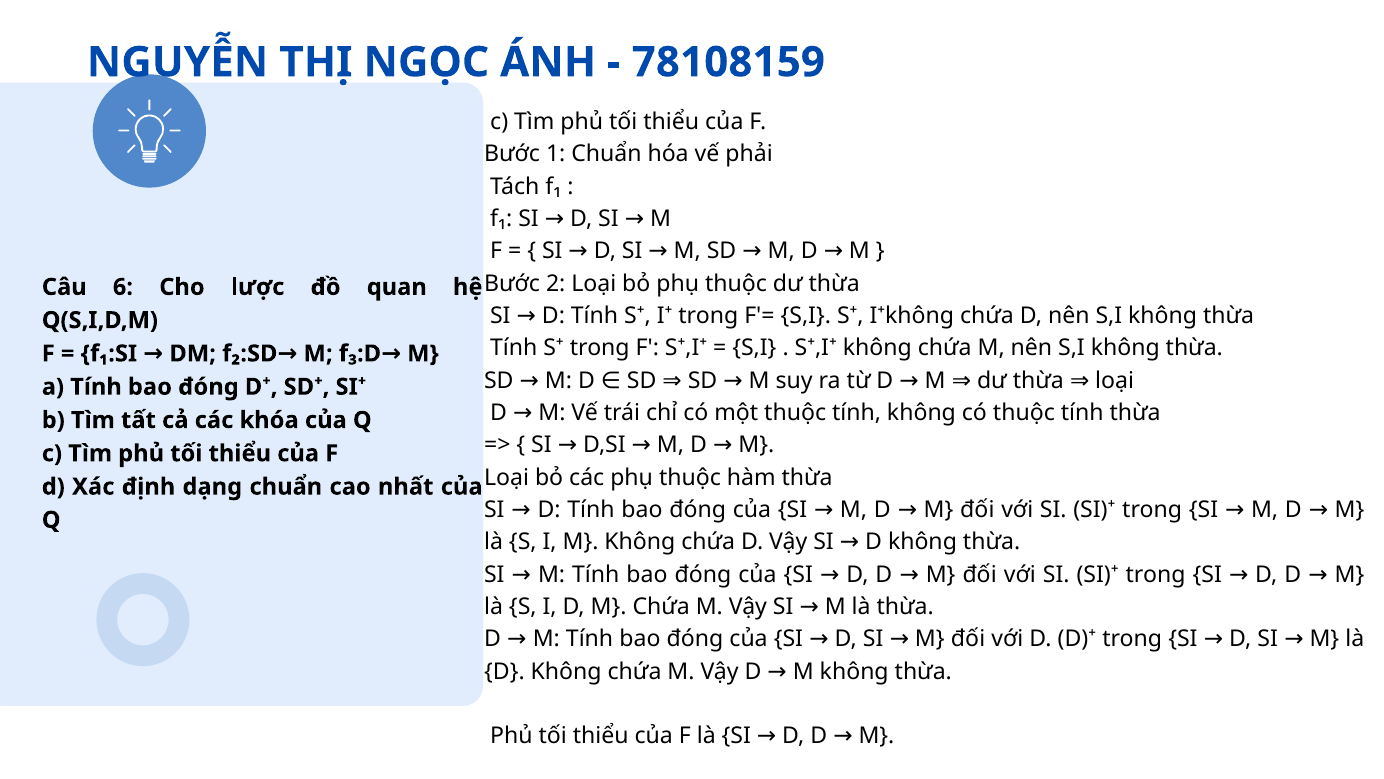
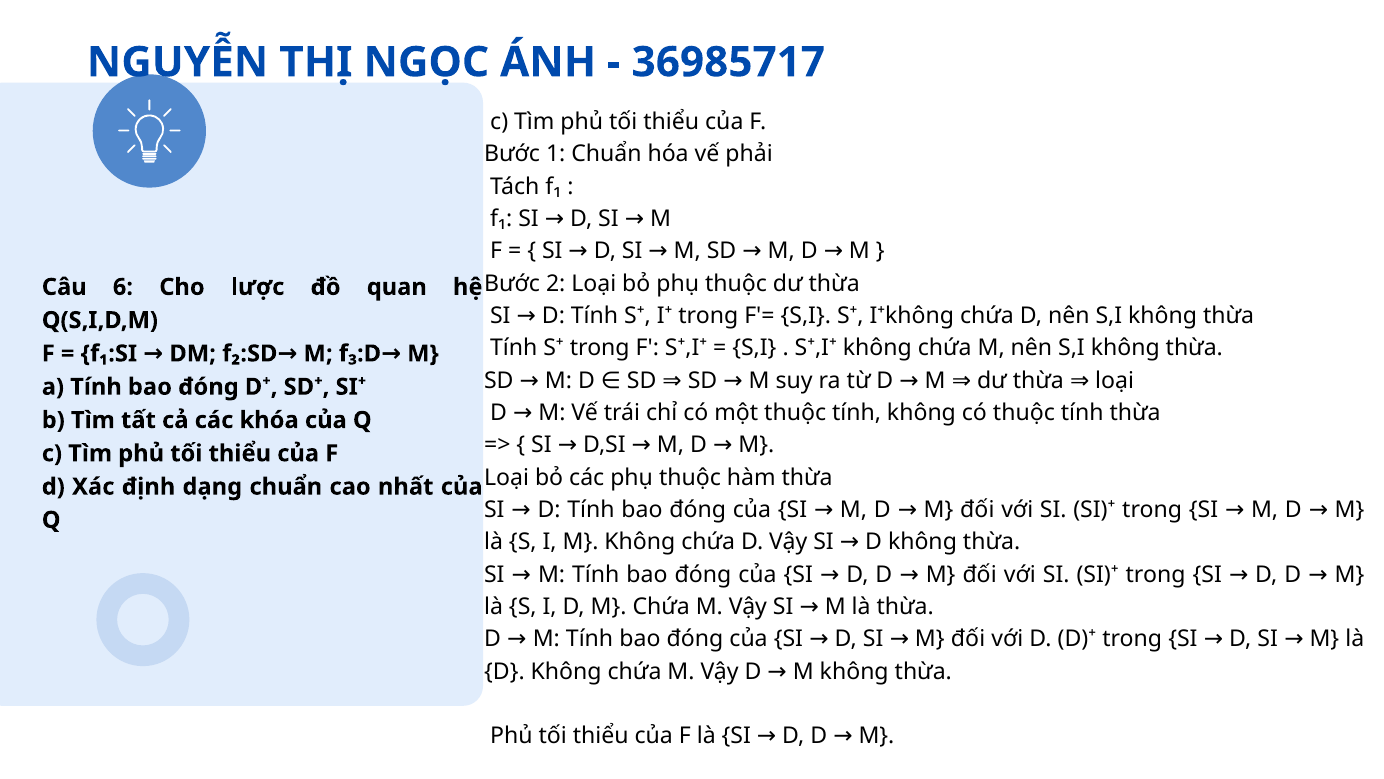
78108159: 78108159 -> 36985717 (728, 62)
